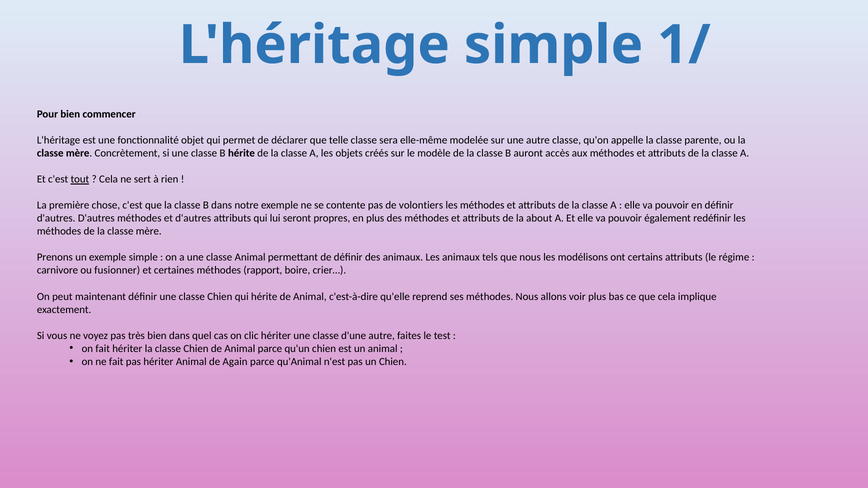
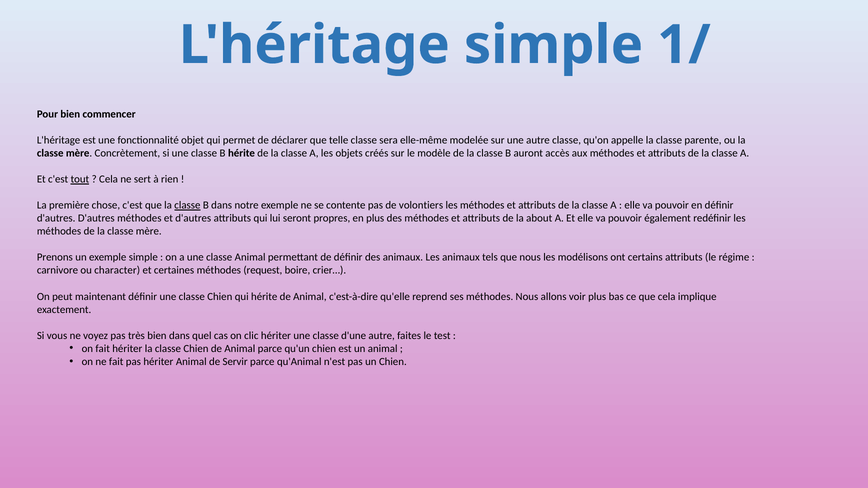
classe underline: none -> present (187, 205)
fusionner: fusionner -> character (117, 271)
rapport: rapport -> request (263, 271)
Again: Again -> Servir (235, 362)
